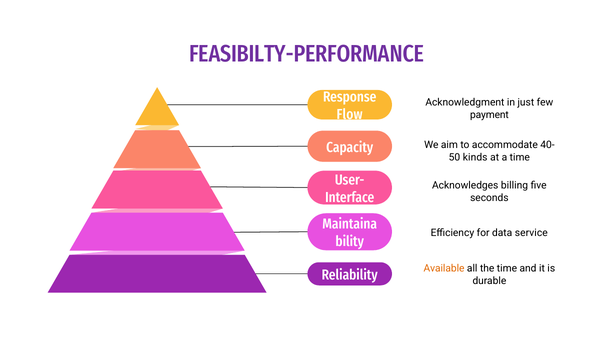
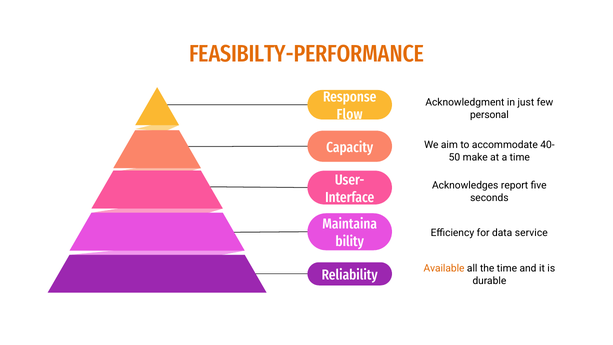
FEASIBILTY-PERFORMANCE colour: purple -> orange (307, 54)
payment: payment -> personal (489, 115)
kinds: kinds -> make (475, 157)
billing: billing -> report (515, 185)
